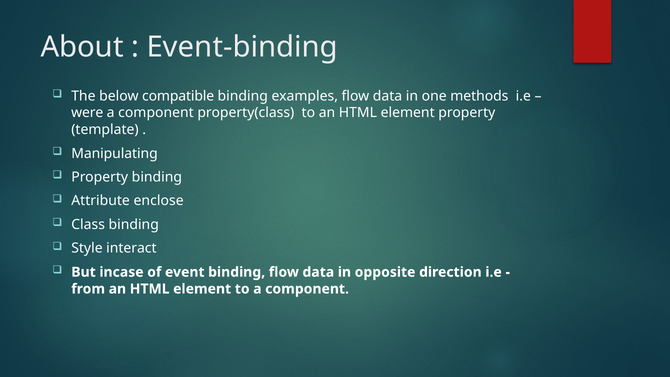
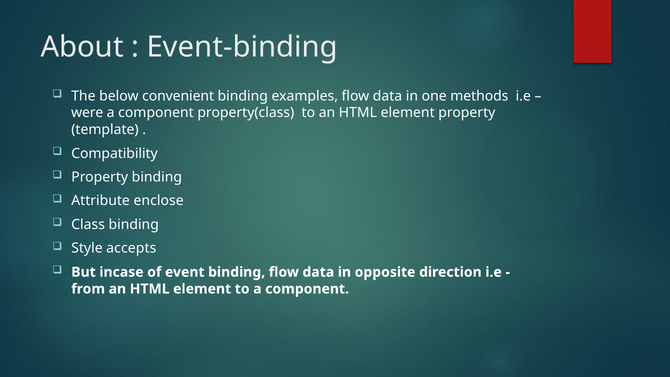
compatible: compatible -> convenient (178, 96)
Manipulating: Manipulating -> Compatibility (114, 153)
interact: interact -> accepts (131, 248)
